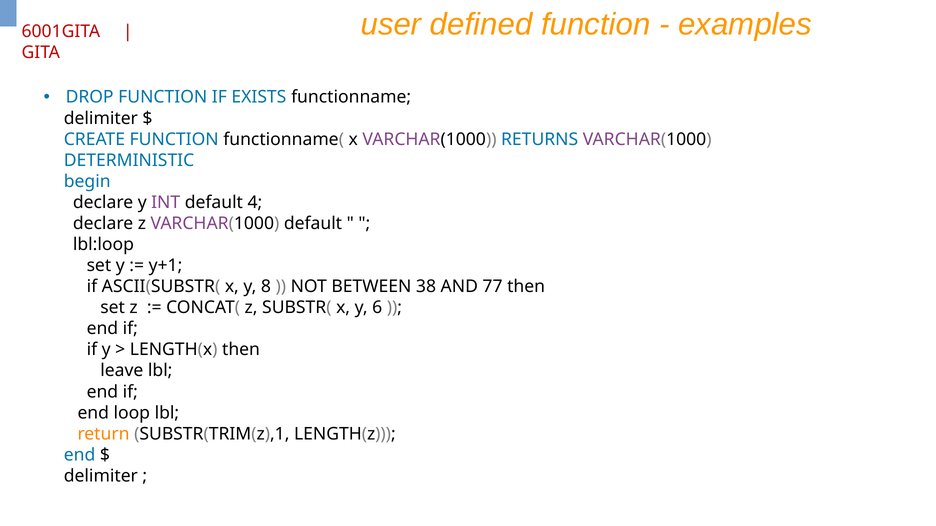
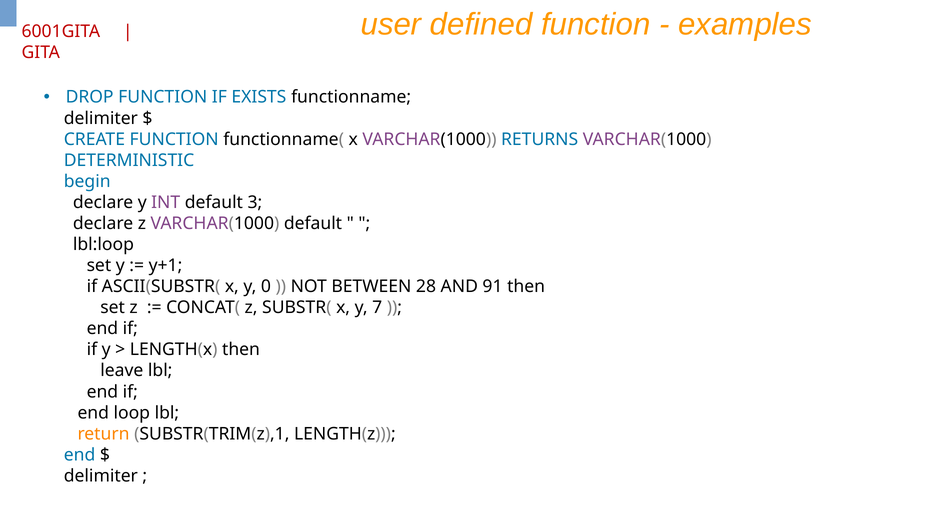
4: 4 -> 3 (255, 203)
8: 8 -> 0 (266, 287)
38: 38 -> 28 (426, 287)
77: 77 -> 91 (493, 287)
6: 6 -> 7 (377, 308)
